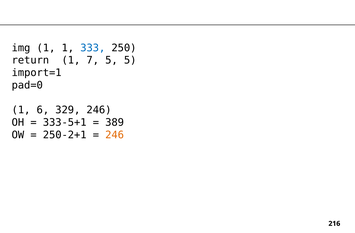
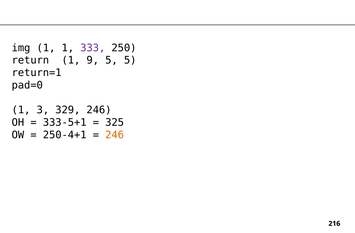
333 colour: blue -> purple (93, 48)
7: 7 -> 9 (93, 60)
import=1: import=1 -> return=1 (37, 73)
6: 6 -> 3 (43, 110)
389: 389 -> 325 (115, 123)
250-2+1: 250-2+1 -> 250-4+1 (65, 135)
